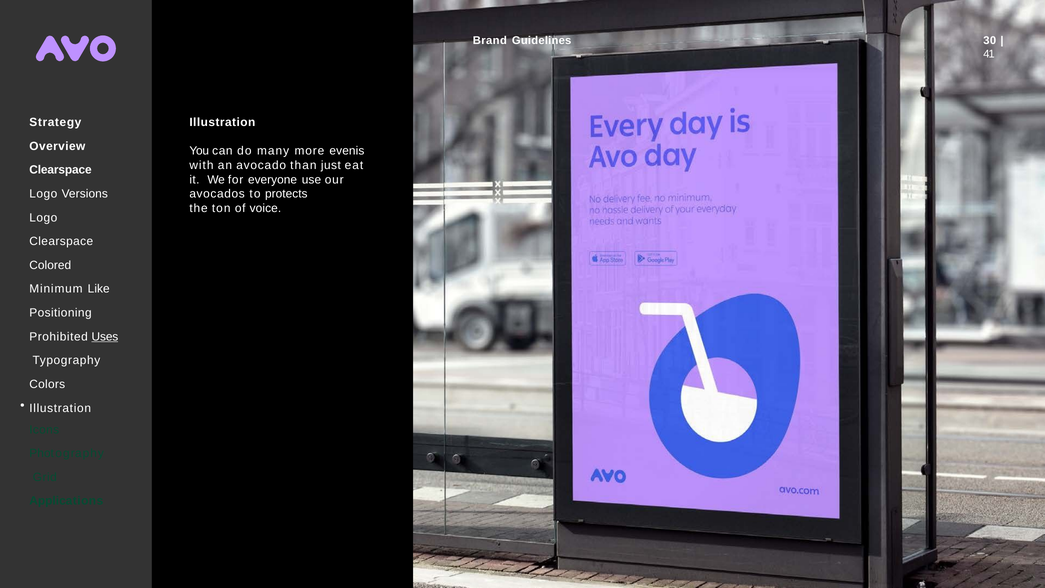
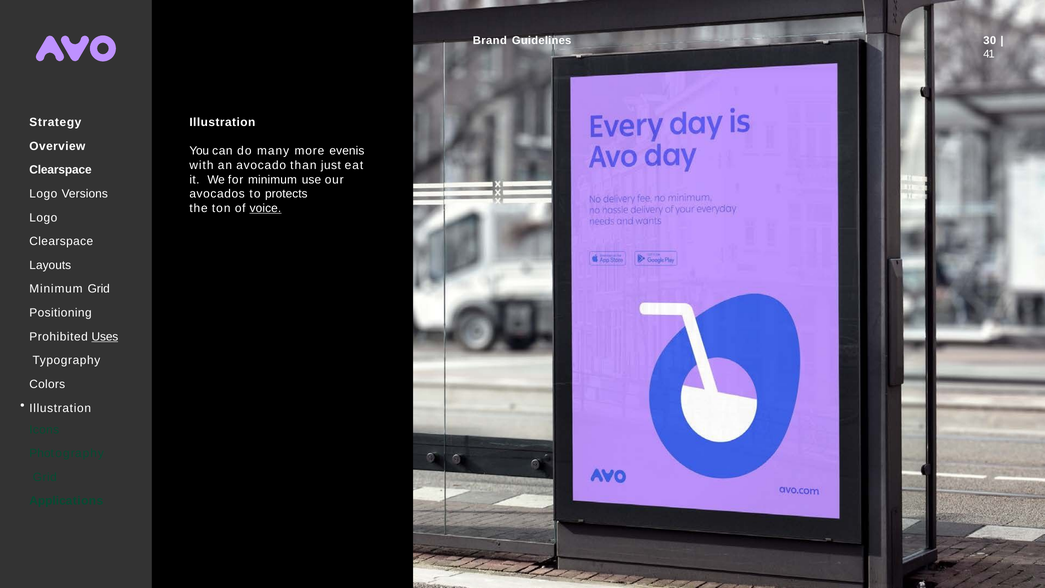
for everyone: everyone -> minimum (272, 180)
voice underline: none -> present (265, 208)
Colored: Colored -> Layouts (50, 265)
Minimum Like: Like -> Grid (99, 289)
